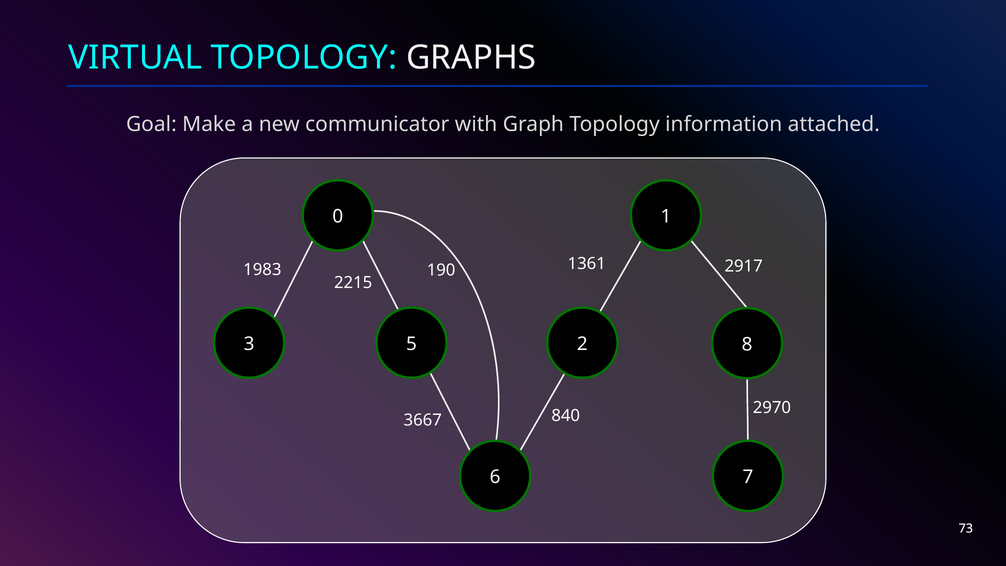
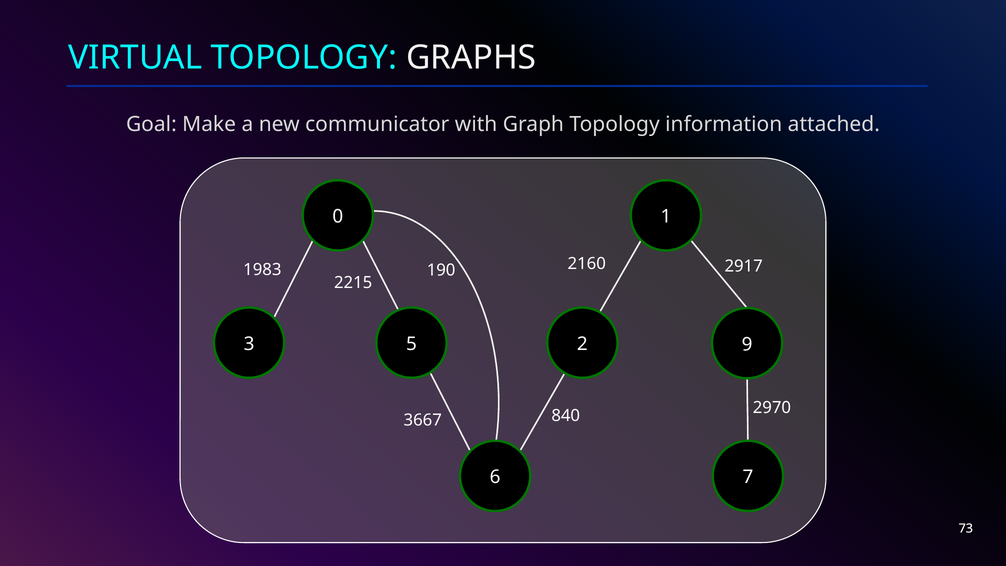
1361: 1361 -> 2160 (587, 264)
8: 8 -> 9 (747, 344)
